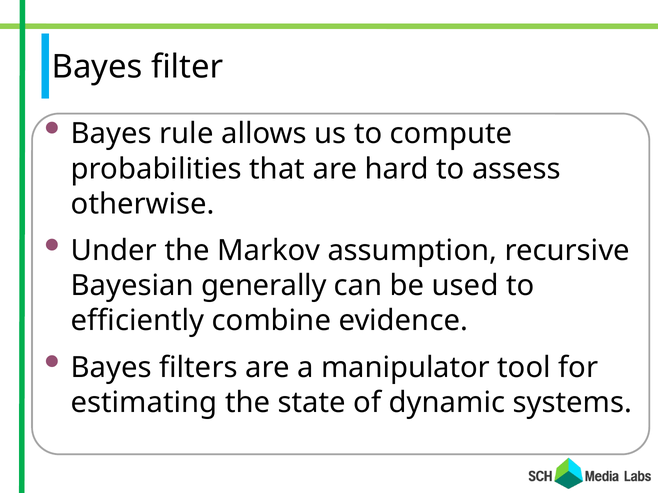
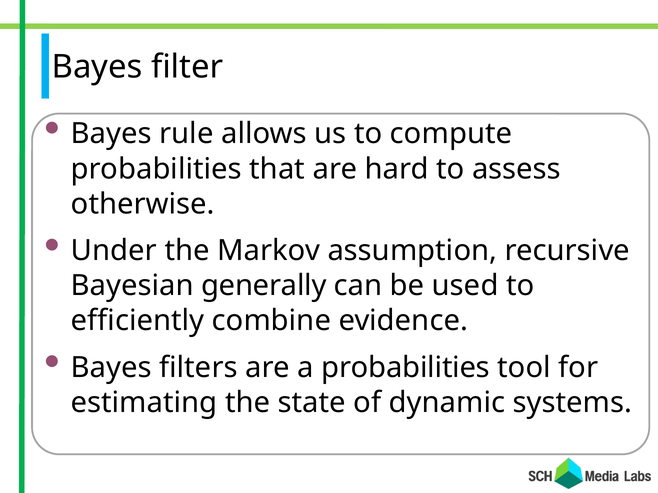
a manipulator: manipulator -> probabilities (406, 368)
